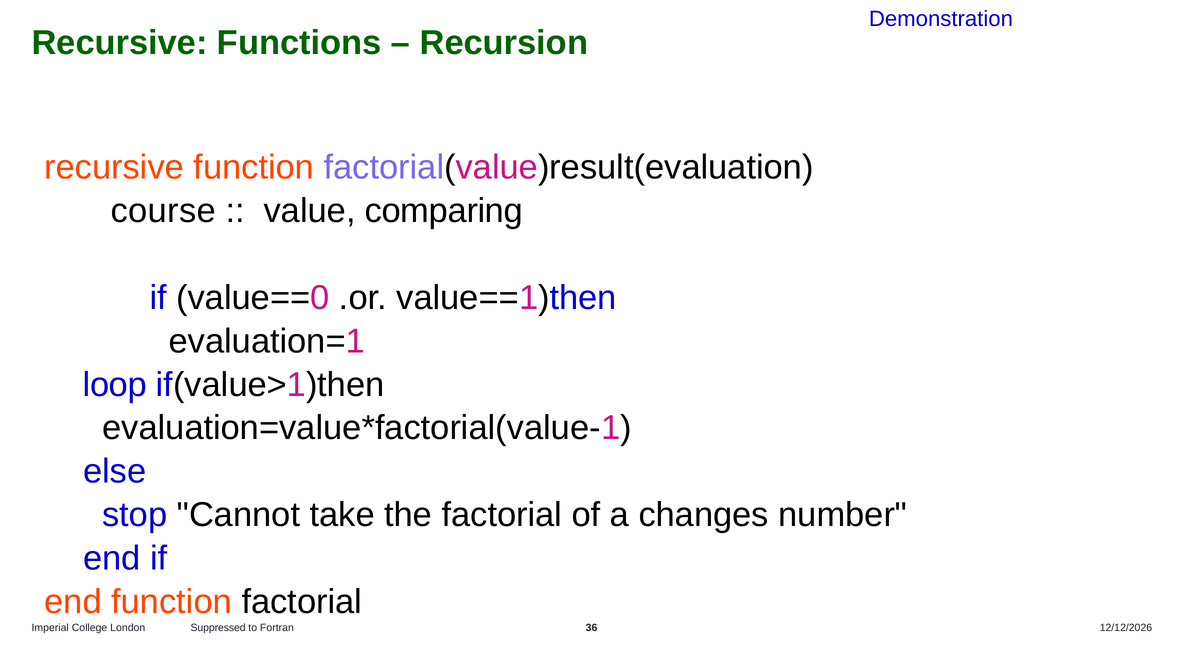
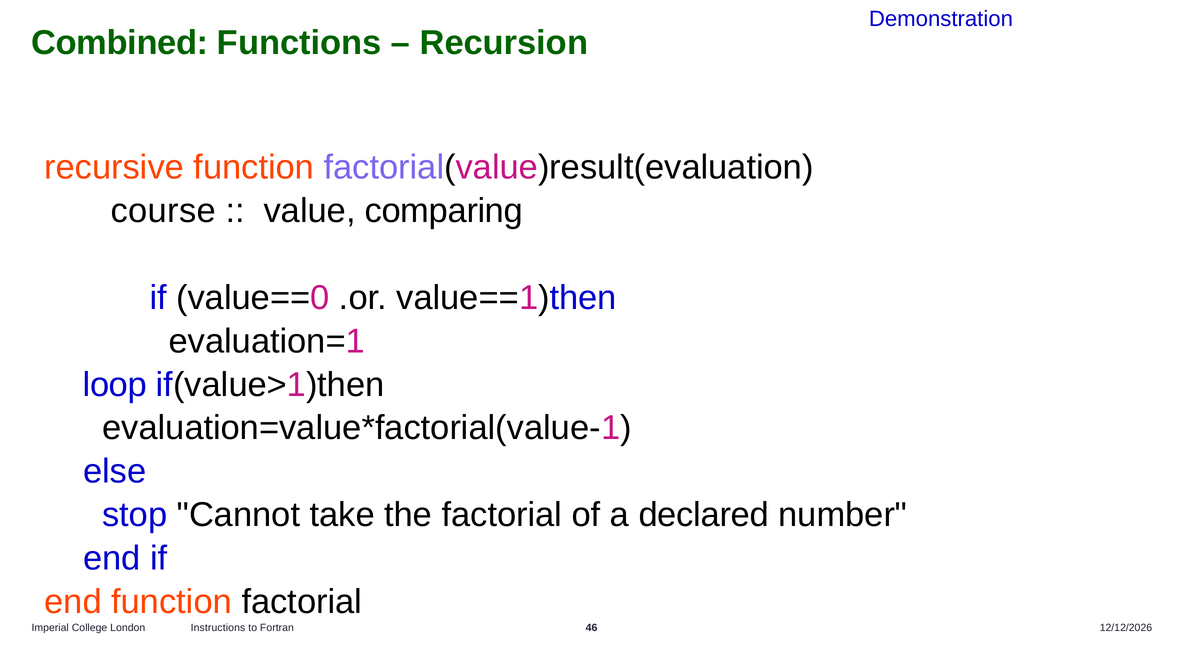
Recursive: Recursive -> Combined (120, 43)
changes: changes -> declared (704, 515)
Suppressed: Suppressed -> Instructions (218, 628)
36: 36 -> 46 (592, 628)
